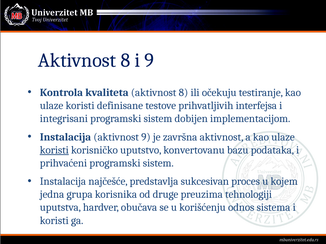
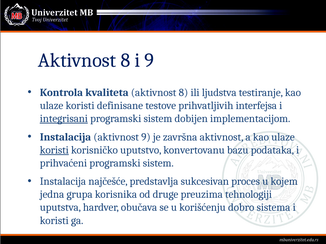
očekuju: očekuju -> ljudstva (219, 93)
integrisani underline: none -> present (64, 119)
odnos: odnos -> dobro (241, 208)
